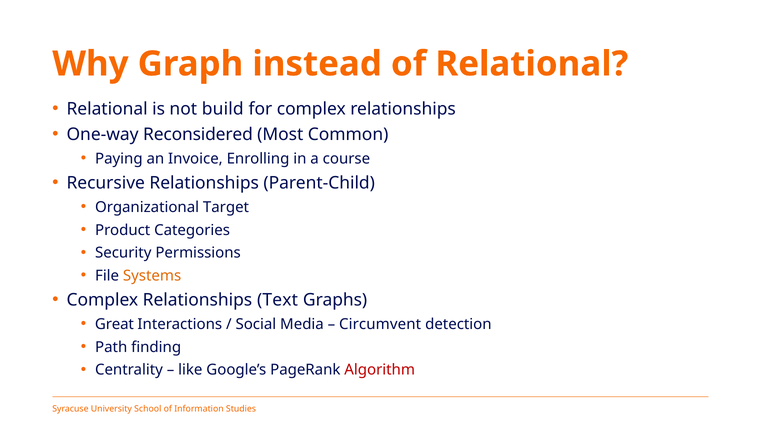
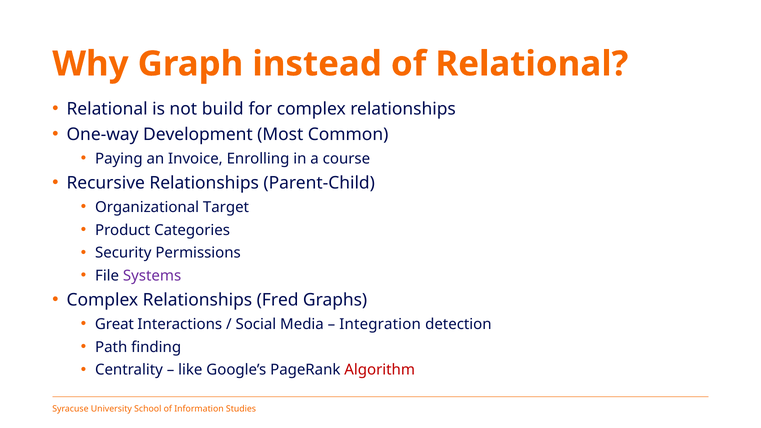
Reconsidered: Reconsidered -> Development (198, 135)
Systems colour: orange -> purple (152, 276)
Text: Text -> Fred (278, 300)
Circumvent: Circumvent -> Integration (380, 324)
